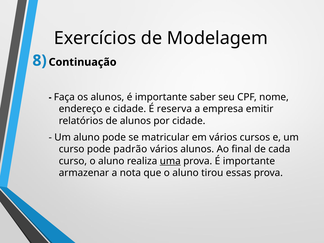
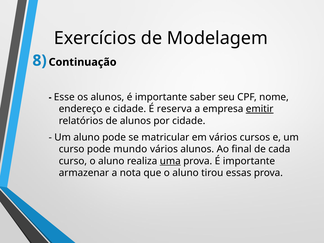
Faça: Faça -> Esse (64, 97)
emitir underline: none -> present (260, 109)
padrão: padrão -> mundo (130, 149)
